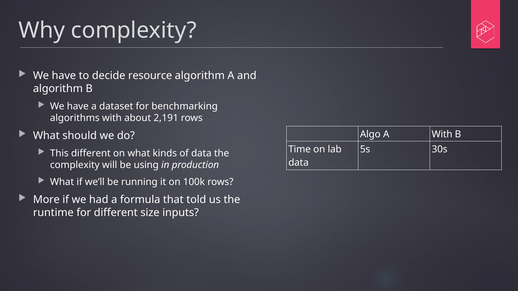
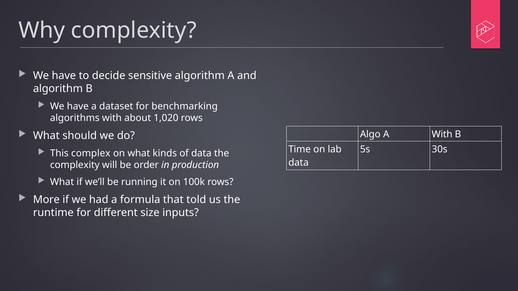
resource: resource -> sensitive (150, 76)
2,191: 2,191 -> 1,020 (166, 118)
This different: different -> complex (91, 153)
using: using -> order (146, 165)
